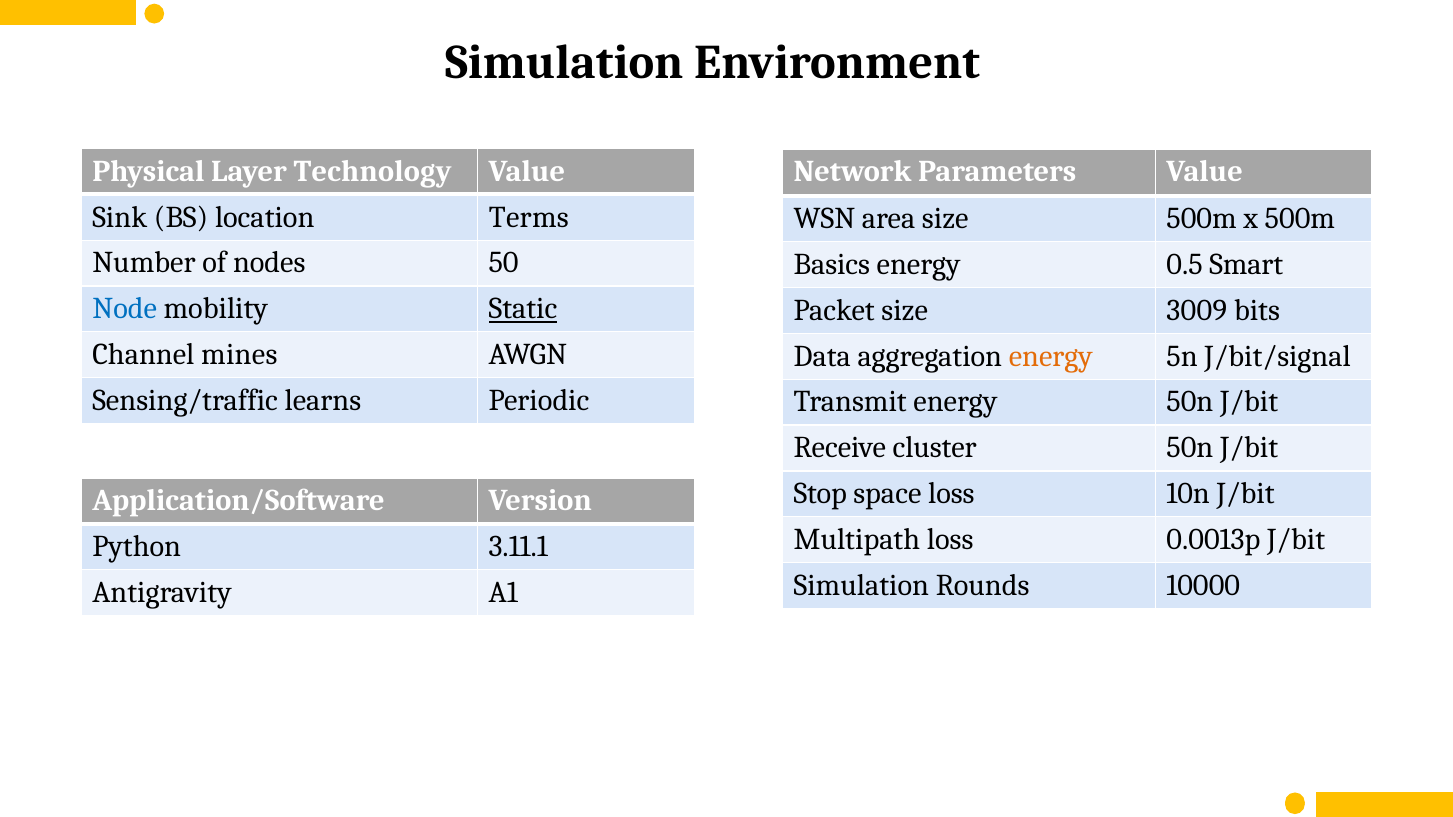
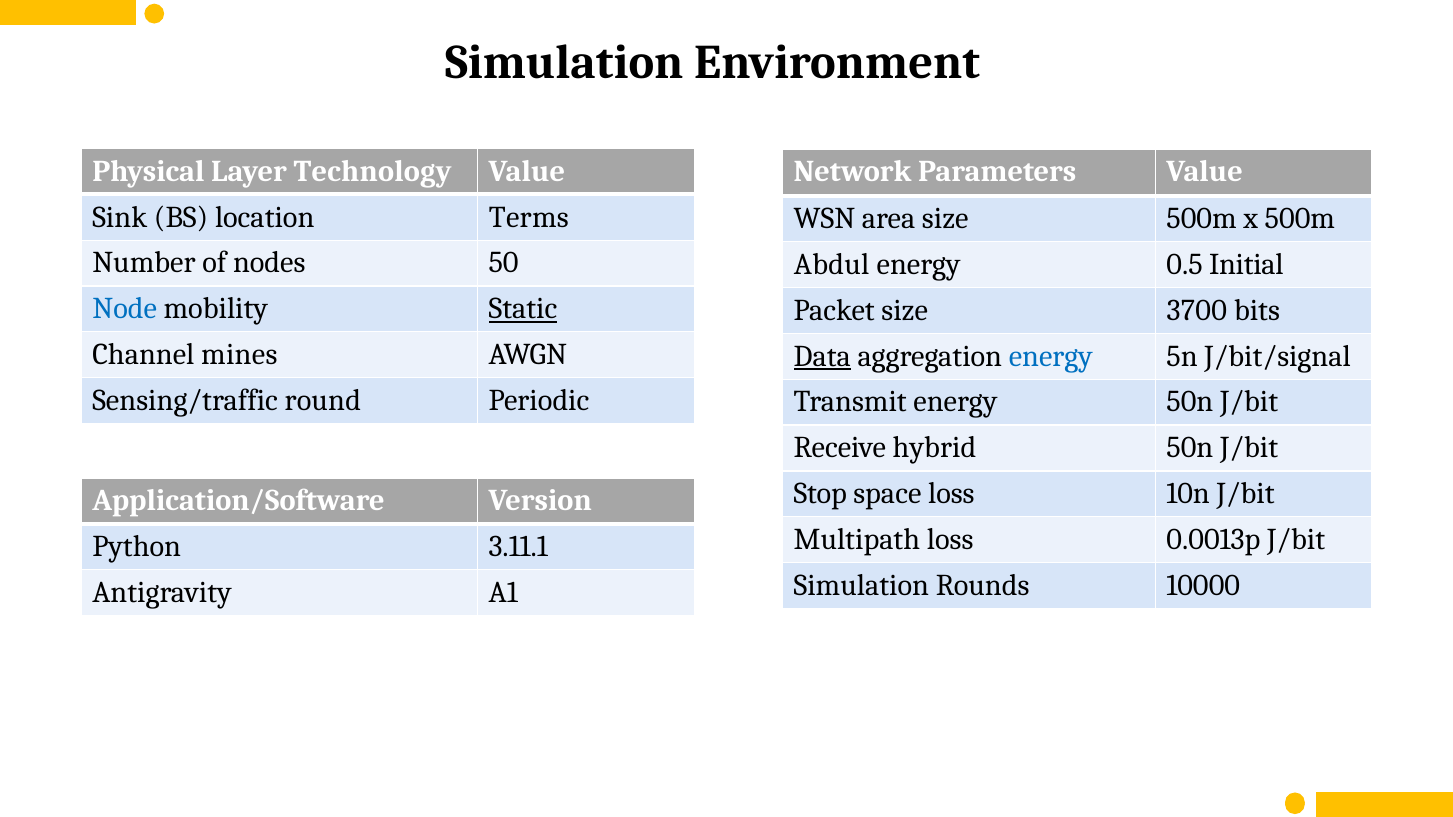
Basics: Basics -> Abdul (832, 265)
Smart: Smart -> Initial (1246, 265)
3009: 3009 -> 3700 (1197, 310)
Data underline: none -> present (822, 356)
energy colour: orange -> blue (1051, 356)
learns: learns -> round (323, 400)
cluster: cluster -> hybrid (935, 448)
